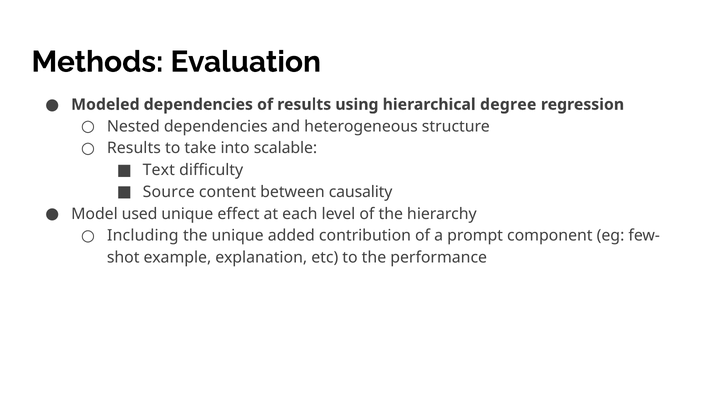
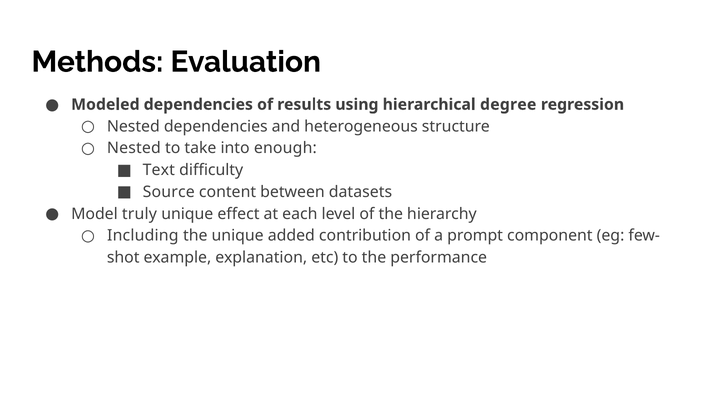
Results: Results -> Nested (134, 148)
scalable: scalable -> enough (285, 148)
causality: causality -> datasets (360, 192)
used: used -> truly (139, 214)
